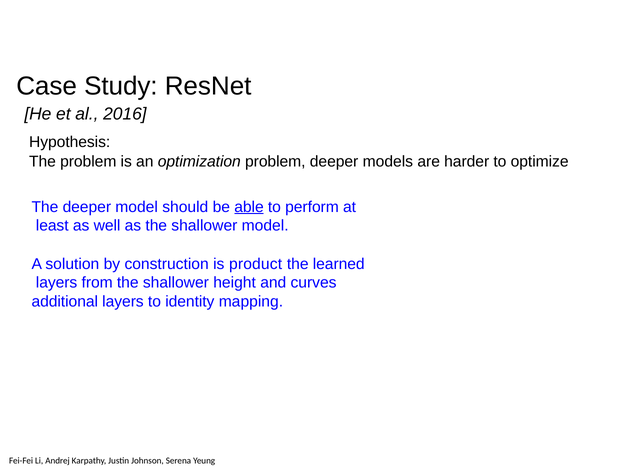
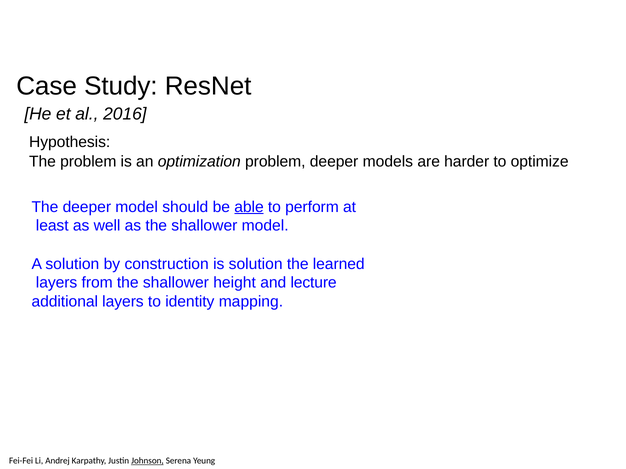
is product: product -> solution (256, 264)
and curves: curves -> lecture (314, 283)
Johnson underline: none -> present (147, 461)
